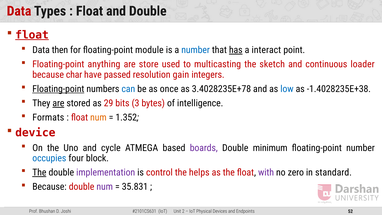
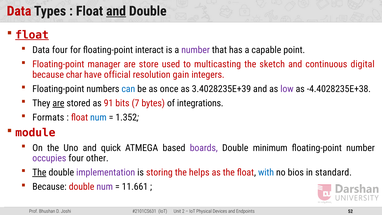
and underline: none -> present (116, 11)
Data then: then -> four (60, 50)
module: module -> interact (149, 50)
number colour: blue -> purple (196, 50)
has underline: present -> none (236, 50)
interact: interact -> capable (266, 50)
anything: anything -> manager (104, 64)
loader: loader -> digital (363, 64)
passed: passed -> official (117, 75)
Floating-point underline: present -> none (58, 89)
3.4028235E+78: 3.4028235E+78 -> 3.4028235E+39 (221, 89)
low colour: blue -> purple (287, 89)
-1.4028235E+38: -1.4028235E+38 -> -4.4028235E+38 (339, 89)
29: 29 -> 91 (108, 103)
3: 3 -> 7 (135, 103)
intelligence: intelligence -> integrations (200, 103)
num colour: orange -> blue (98, 117)
device: device -> module (35, 133)
cycle: cycle -> quick (111, 148)
occupies colour: blue -> purple (49, 158)
block: block -> other (97, 158)
control: control -> storing (159, 172)
with colour: purple -> blue (266, 172)
zero: zero -> bios (296, 172)
35.831: 35.831 -> 11.661 (135, 187)
